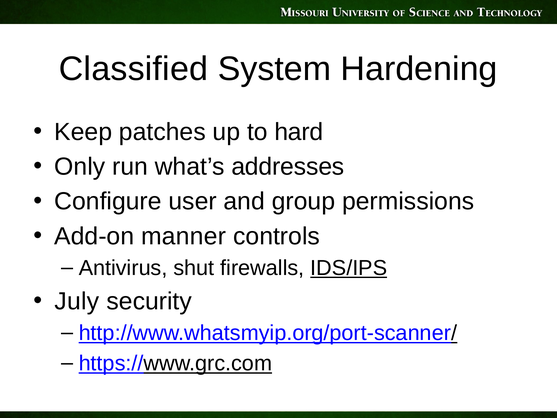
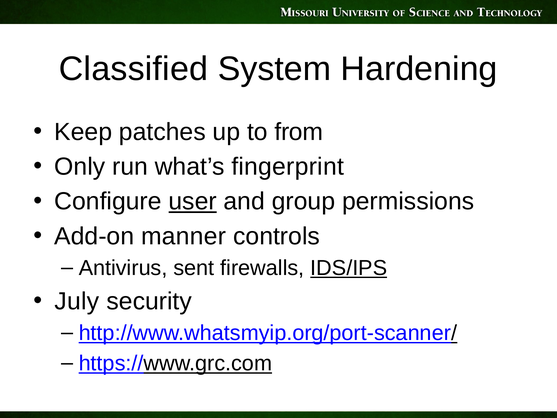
hard: hard -> from (299, 132)
addresses: addresses -> fingerprint (288, 167)
user underline: none -> present (193, 201)
shut: shut -> sent (194, 268)
